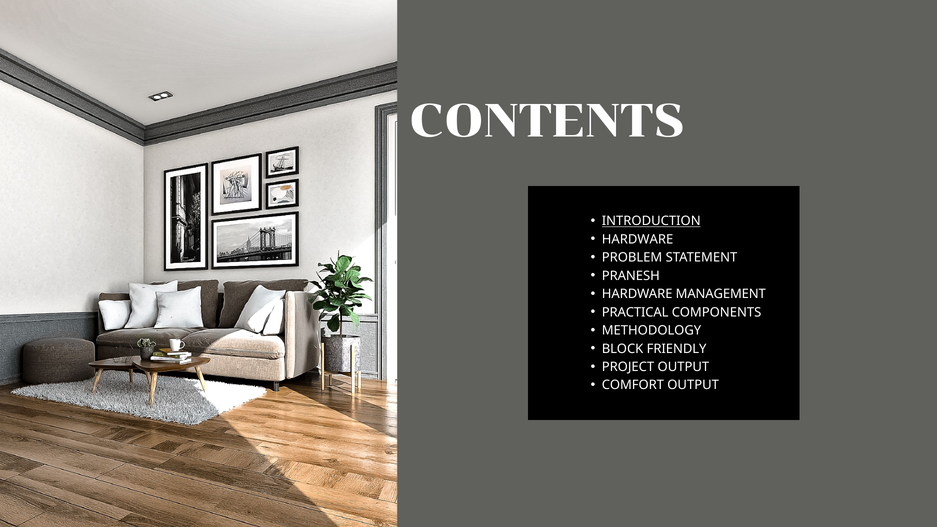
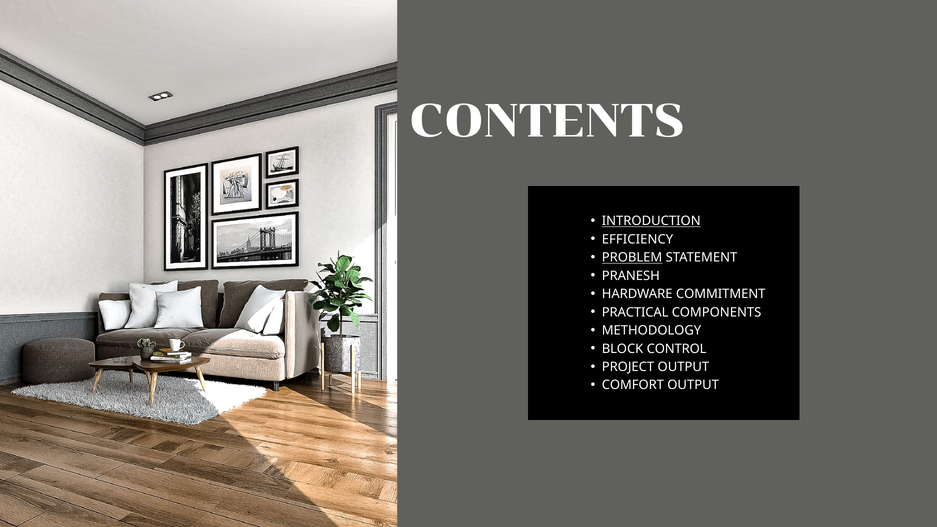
HARDWARE: HARDWARE -> EFFICIENCY (637, 239)
PROBLEM underline: none -> present (632, 258)
MANAGEMENT: MANAGEMENT -> COMMITMENT (721, 294)
FRIENDLY: FRIENDLY -> CONTROL (677, 349)
